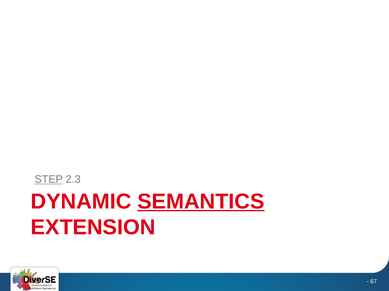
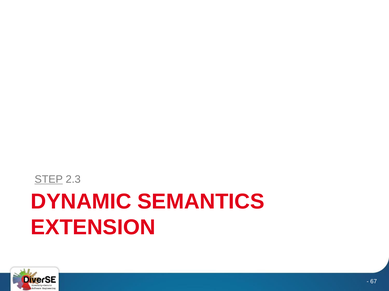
SEMANTICS underline: present -> none (201, 202)
